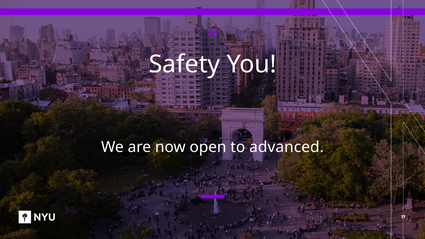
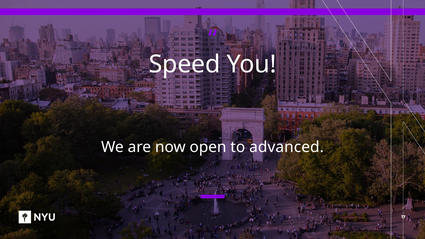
Safety: Safety -> Speed (185, 64)
